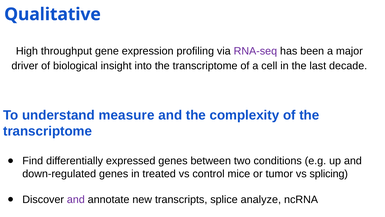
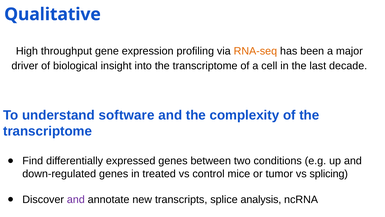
RNA-seq colour: purple -> orange (255, 51)
measure: measure -> software (127, 115)
analyze: analyze -> analysis (261, 199)
